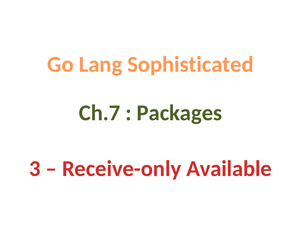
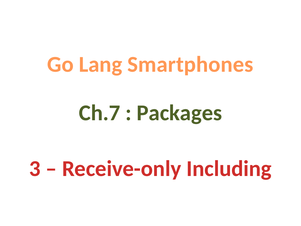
Sophisticated: Sophisticated -> Smartphones (190, 64)
Available: Available -> Including (229, 169)
